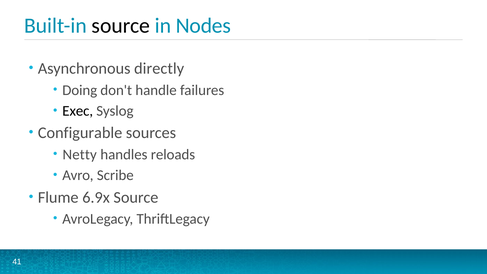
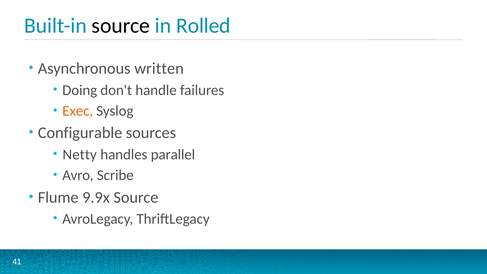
Nodes: Nodes -> Rolled (203, 26)
directly: directly -> written (159, 69)
Exec colour: black -> orange (78, 111)
reloads: reloads -> parallel (173, 154)
6.9x: 6.9x -> 9.9x (96, 197)
